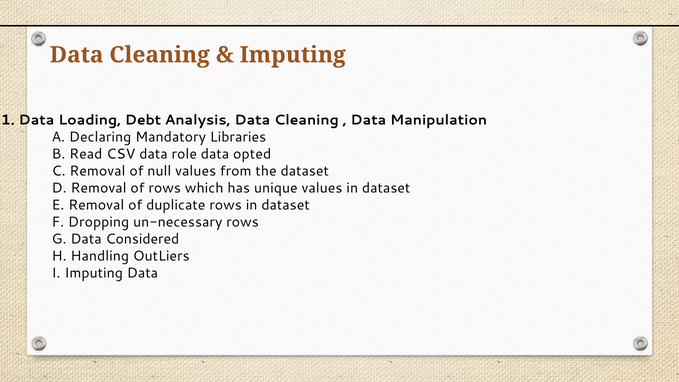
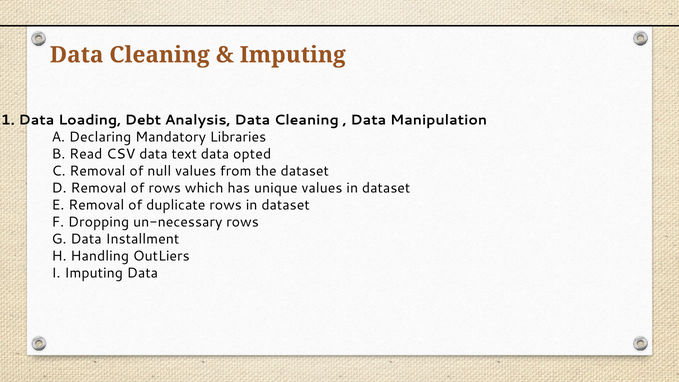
role: role -> text (184, 154)
Considered: Considered -> Installment (142, 239)
